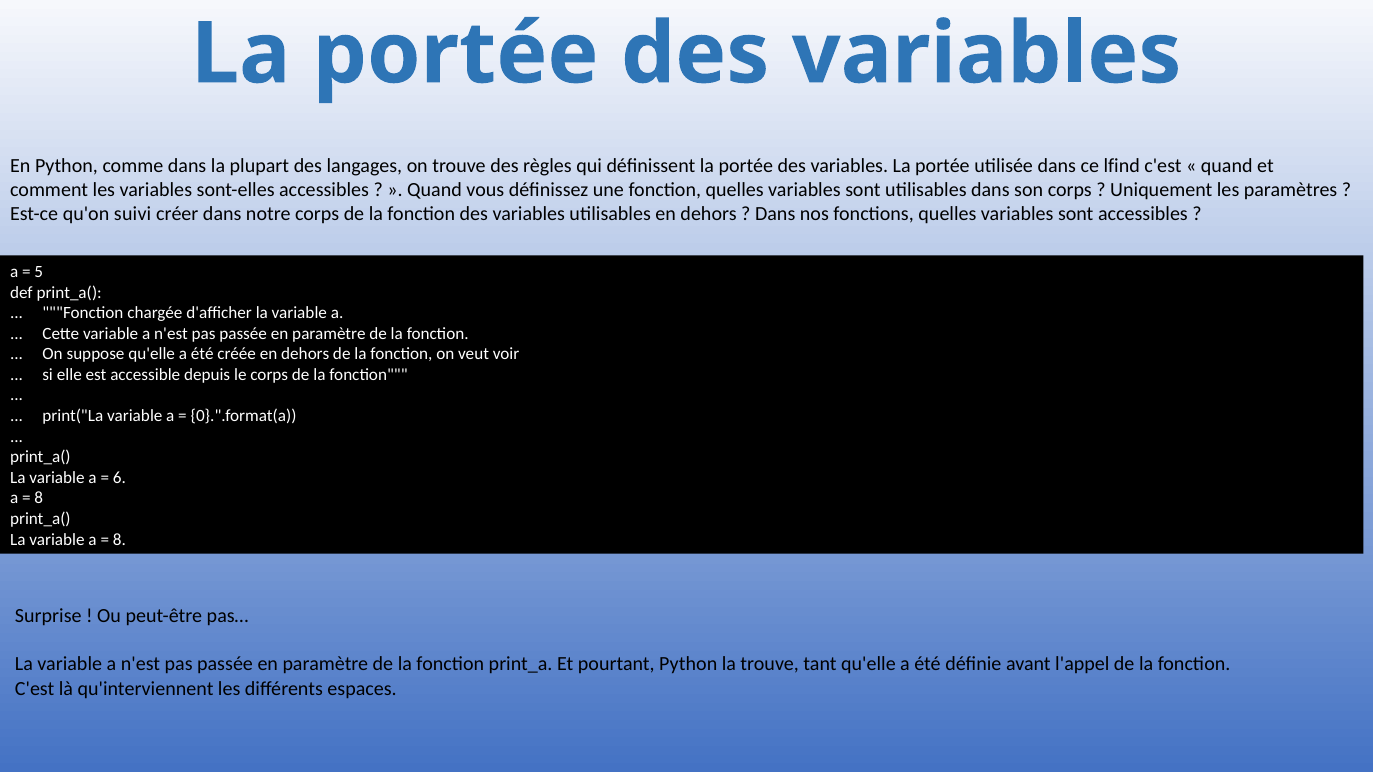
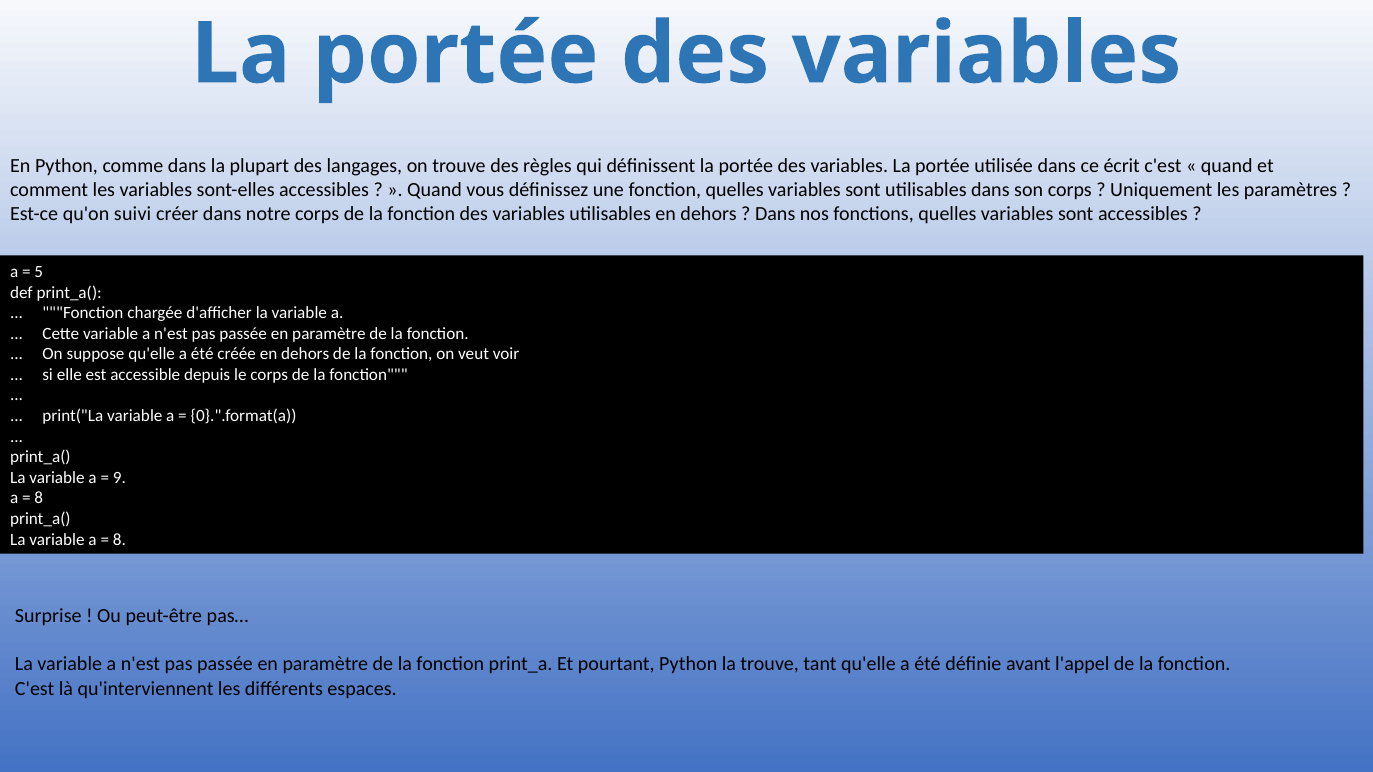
lfind: lfind -> écrit (1122, 166)
6: 6 -> 9 (119, 478)
